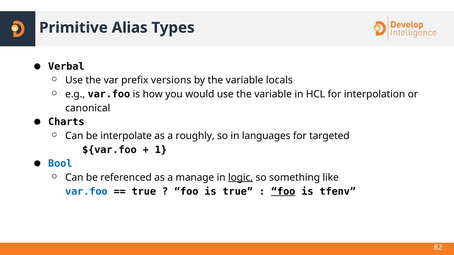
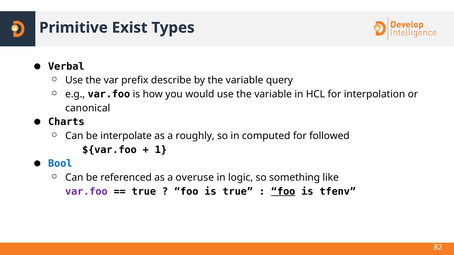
Alias: Alias -> Exist (130, 28)
versions: versions -> describe (171, 80)
locals: locals -> query (279, 80)
languages: languages -> computed (266, 136)
targeted: targeted -> followed (329, 136)
manage: manage -> overuse (195, 178)
logic underline: present -> none (241, 178)
var.foo colour: blue -> purple (86, 192)
